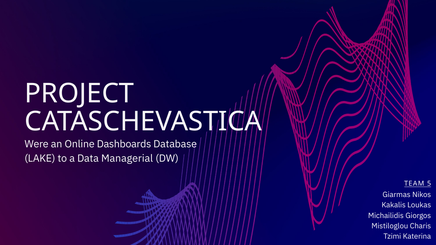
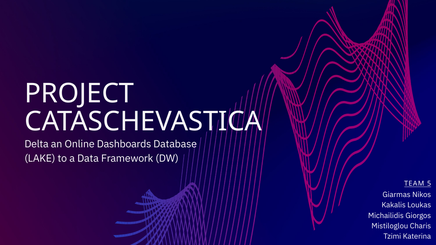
Were: Were -> Delta (37, 144)
Managerial: Managerial -> Framework (127, 159)
